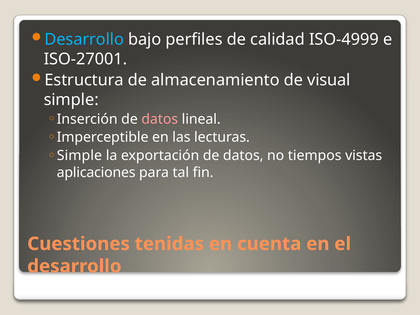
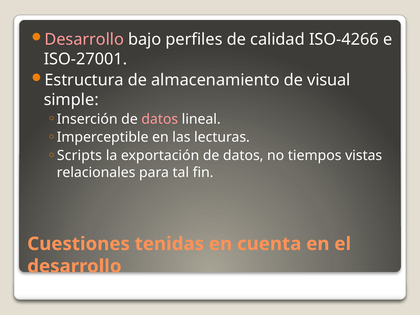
Desarrollo colour: light blue -> pink (84, 39)
ISO-4999: ISO-4999 -> ISO-4266 (344, 39)
Simple: Simple -> Scripts (79, 156)
aplicaciones: aplicaciones -> relacionales (96, 172)
